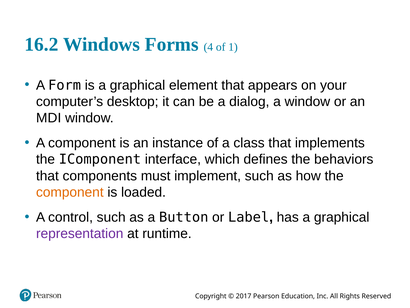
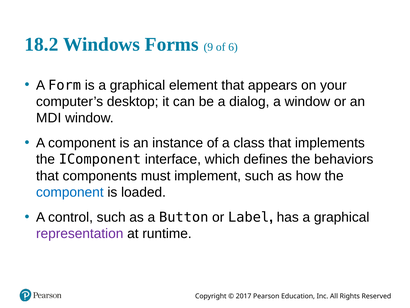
16.2: 16.2 -> 18.2 (41, 44)
4: 4 -> 9 (208, 47)
1: 1 -> 6 (233, 47)
component colour: orange -> blue (70, 192)
